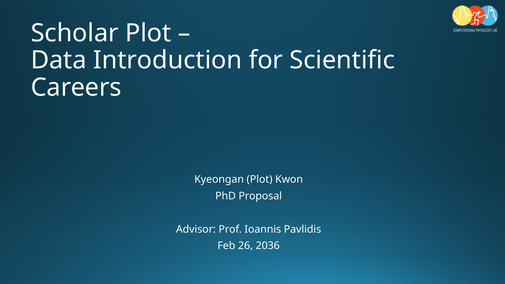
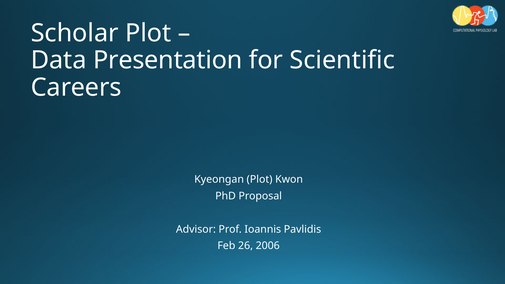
Introduction: Introduction -> Presentation (168, 60)
2036: 2036 -> 2006 (268, 246)
